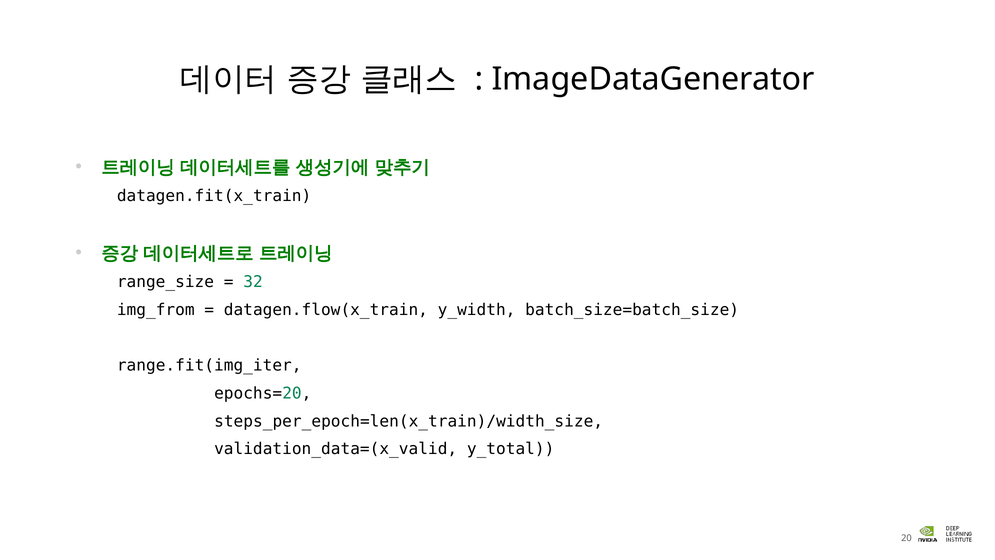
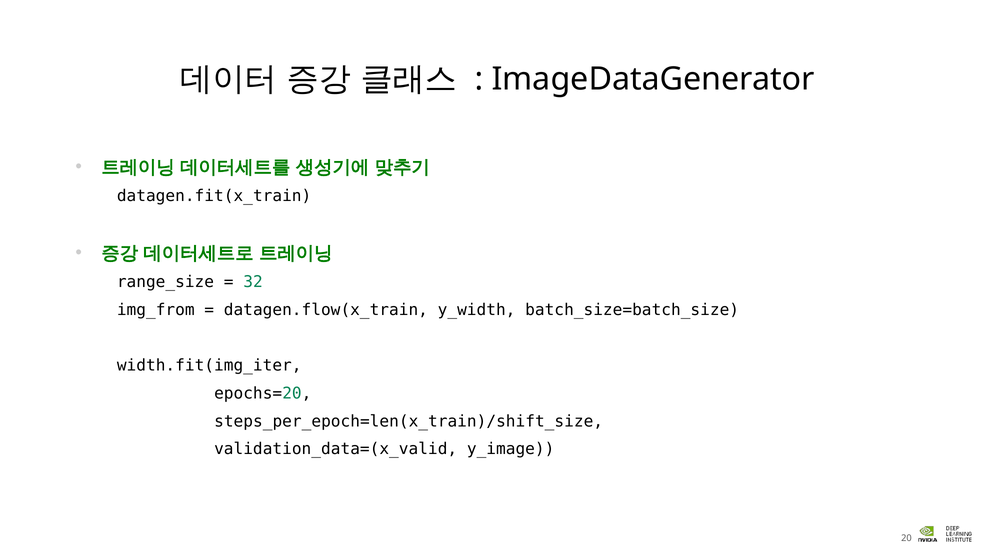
range.fit(img_iter: range.fit(img_iter -> width.fit(img_iter (209, 365)
steps_per_epoch=len(x_train)/width_size: steps_per_epoch=len(x_train)/width_size -> steps_per_epoch=len(x_train)/shift_size (409, 421)
y_total: y_total -> y_image (511, 449)
